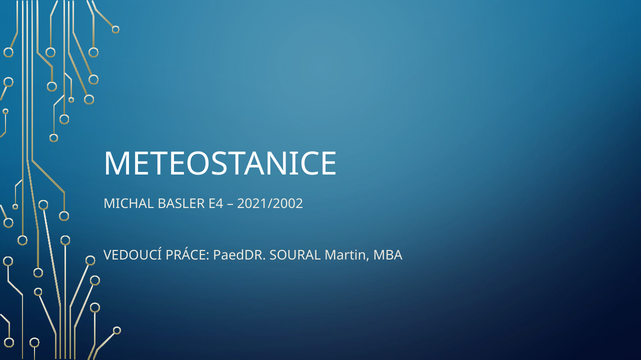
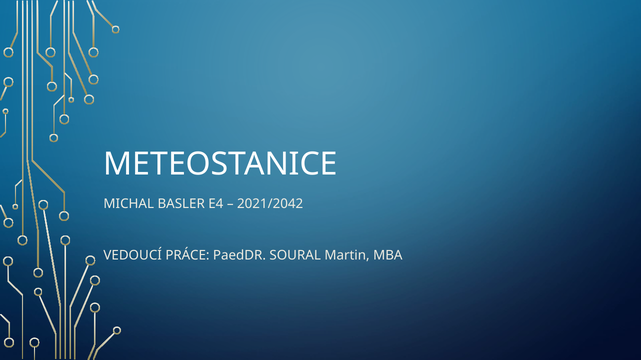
2021/2002: 2021/2002 -> 2021/2042 (270, 204)
